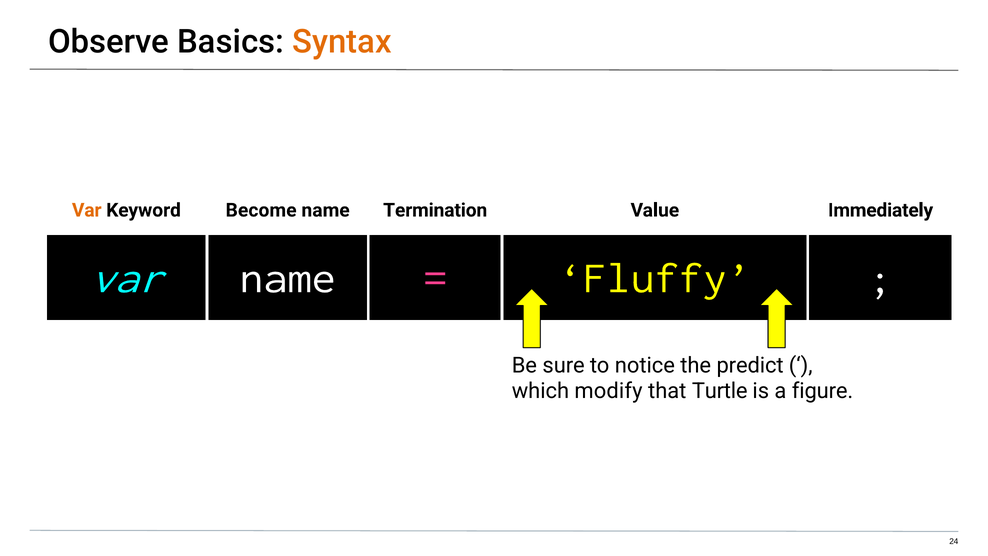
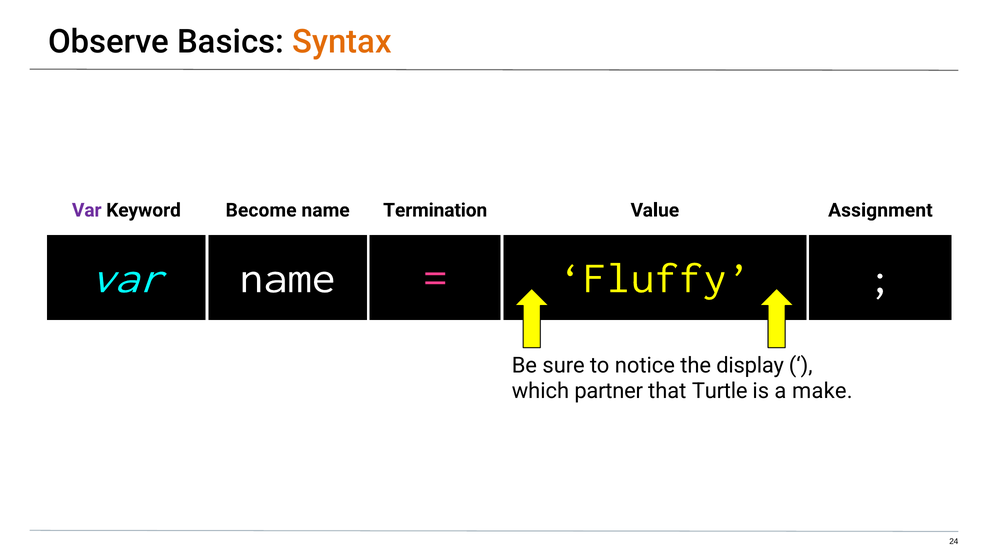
Var colour: orange -> purple (87, 210)
Immediately: Immediately -> Assignment (880, 210)
predict: predict -> display (750, 365)
modify: modify -> partner (609, 391)
figure: figure -> make (822, 391)
